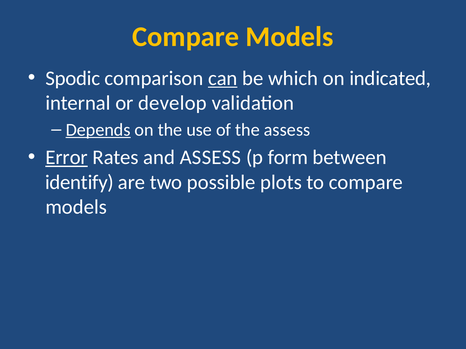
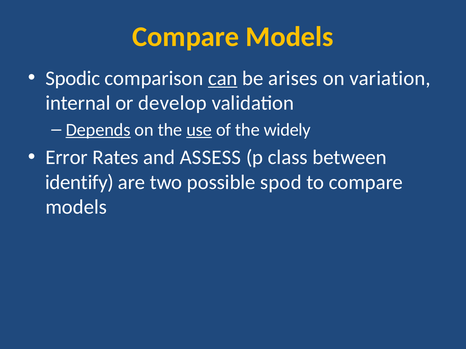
which: which -> arises (293, 78)
indicated: indicated -> variation (390, 78)
use underline: none -> present (199, 130)
the assess: assess -> widely (287, 130)
Error underline: present -> none (67, 158)
form: form -> class (288, 158)
plots: plots -> spod (281, 182)
